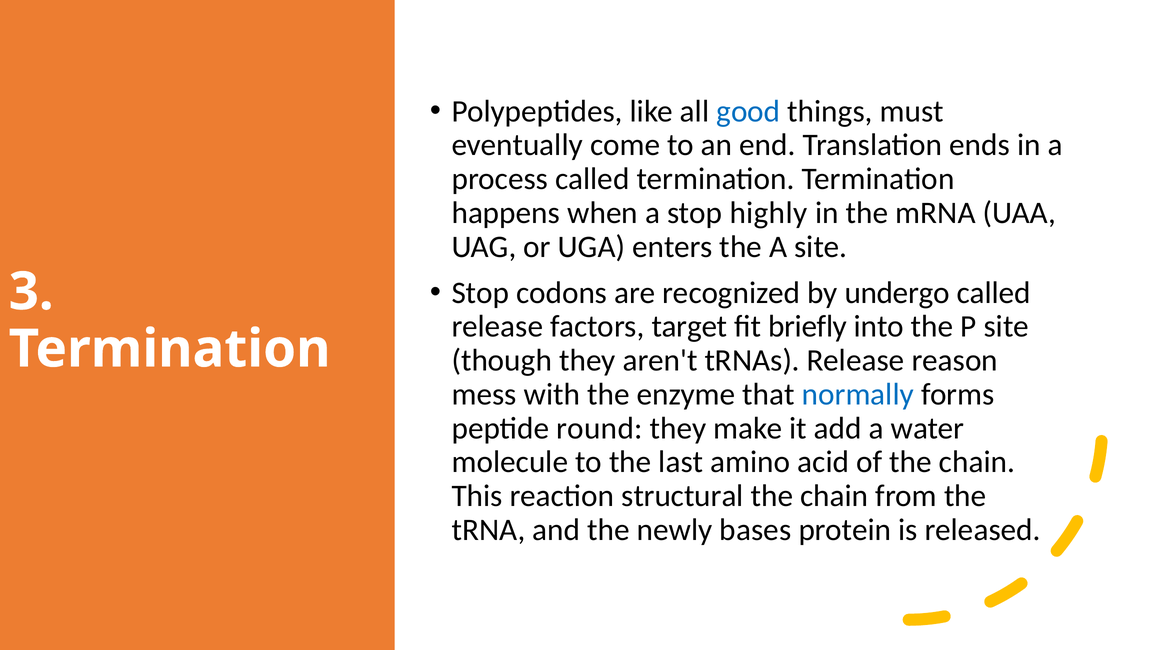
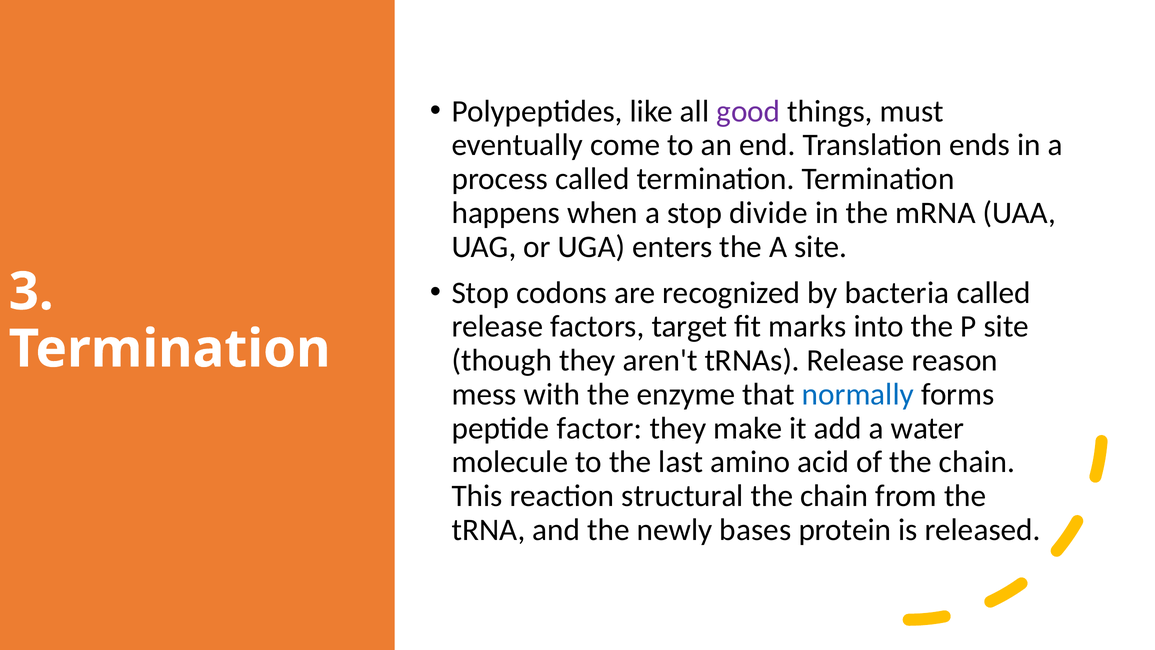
good colour: blue -> purple (748, 111)
highly: highly -> divide (768, 213)
undergo: undergo -> bacteria (897, 293)
briefly: briefly -> marks (807, 326)
round: round -> factor (599, 428)
